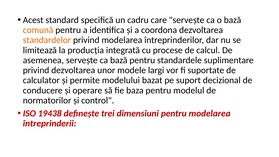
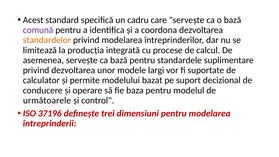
comună colour: orange -> purple (38, 30)
normatorilor: normatorilor -> următoarele (47, 100)
19438: 19438 -> 37196 (50, 113)
